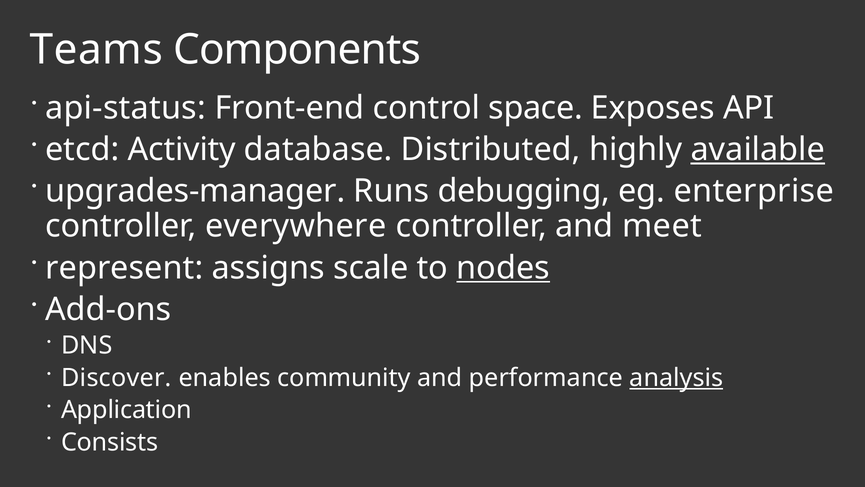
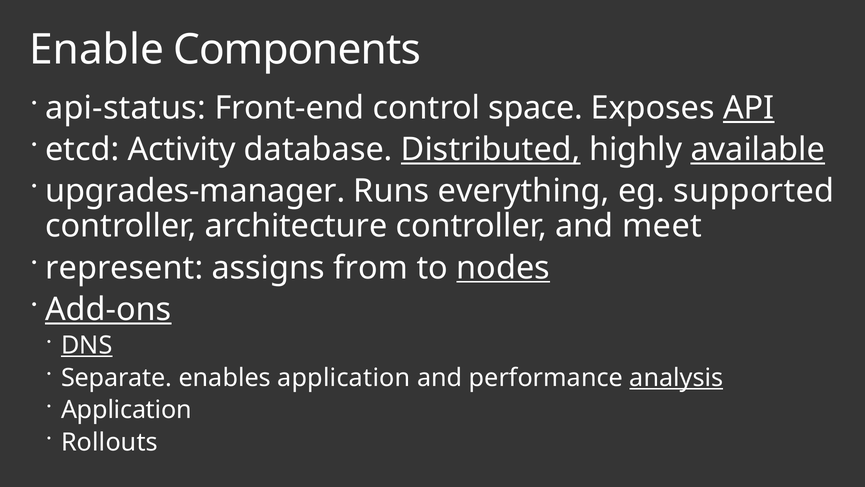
Teams: Teams -> Enable (97, 50)
API underline: none -> present (749, 108)
Distributed underline: none -> present (491, 149)
debugging: debugging -> everything (524, 191)
enterprise: enterprise -> supported (754, 191)
everywhere: everywhere -> architecture (296, 226)
scale: scale -> from (371, 268)
Add-ons underline: none -> present (108, 309)
DNS underline: none -> present (87, 345)
Discover: Discover -> Separate (117, 377)
enables community: community -> application (344, 377)
Consists: Consists -> Rollouts (110, 442)
